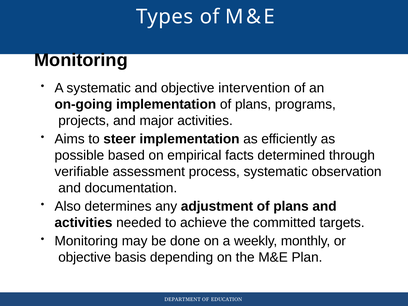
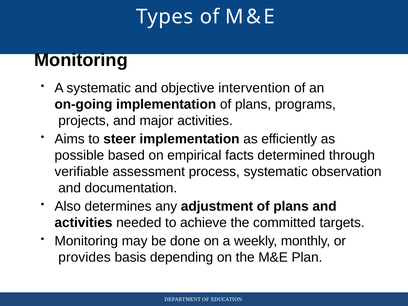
objective: objective -> provides (85, 257)
